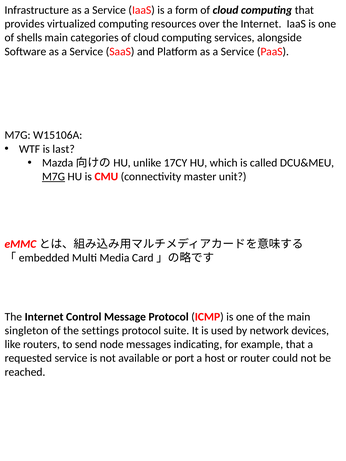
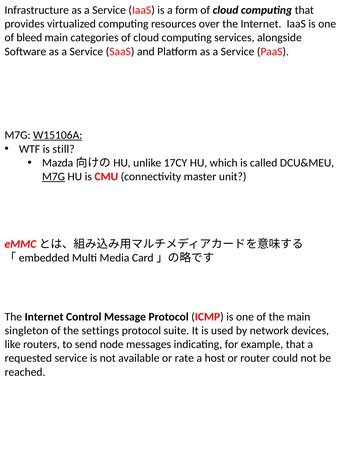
shells: shells -> bleed (29, 38)
W15106A underline: none -> present (58, 135)
last: last -> still (64, 149)
port: port -> rate (184, 358)
